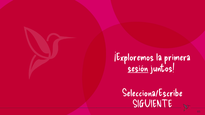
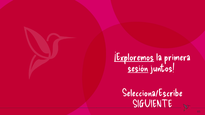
¡Exploremos underline: none -> present (134, 57)
